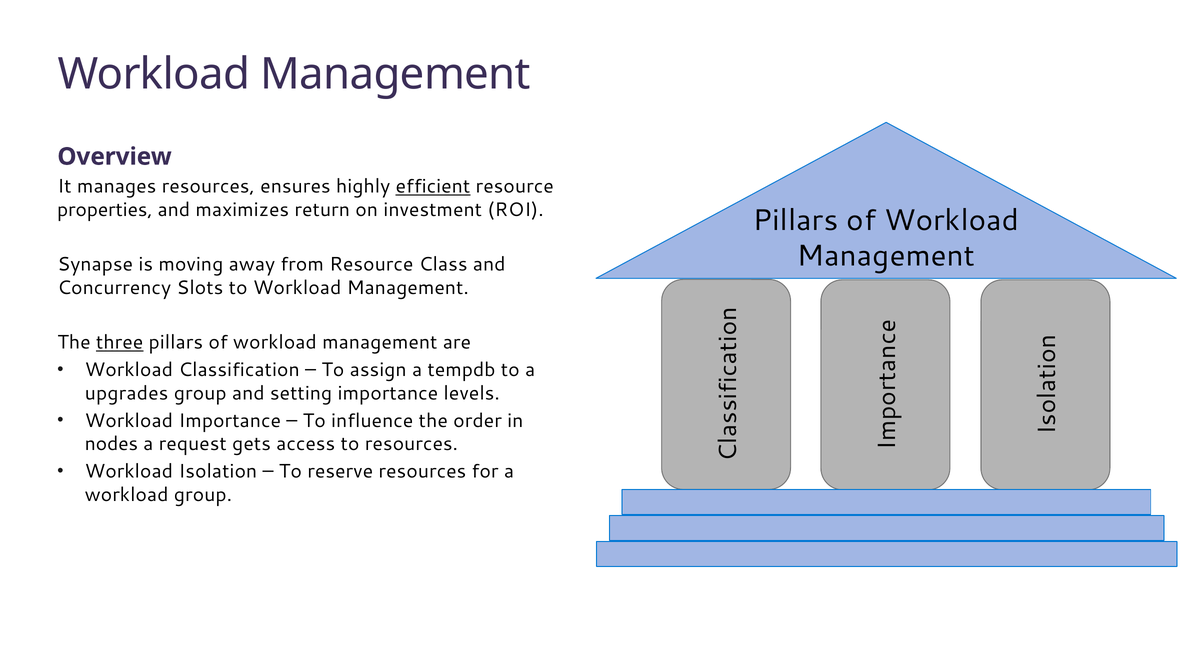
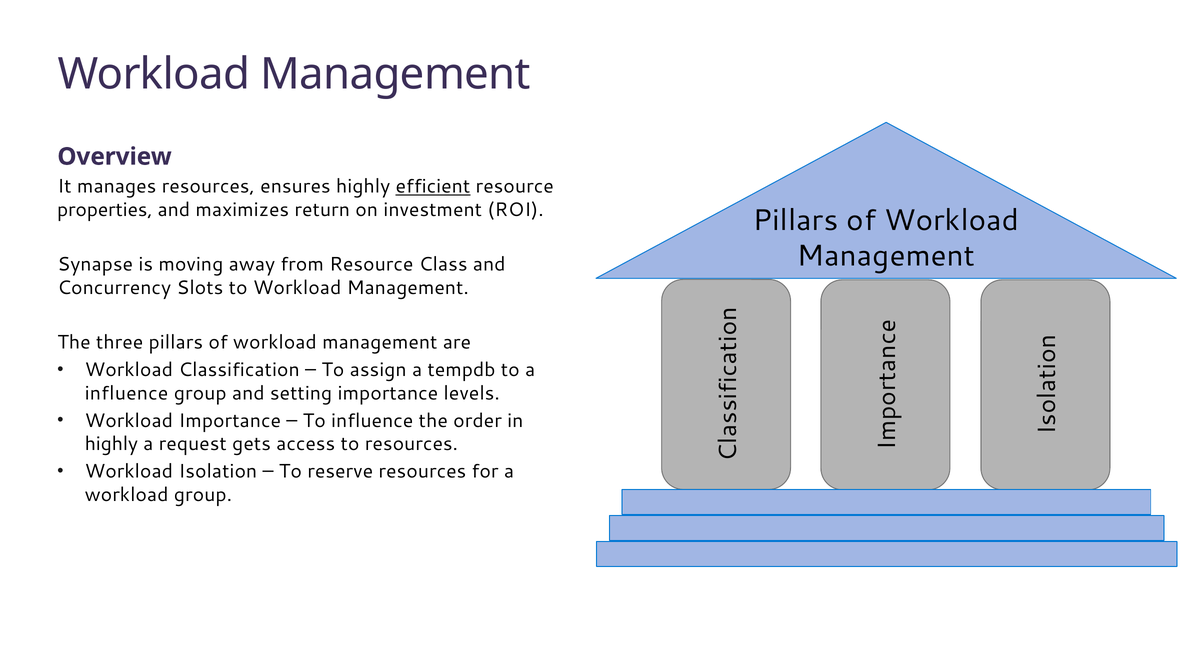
three underline: present -> none (120, 342)
upgrades: upgrades -> influence (127, 393)
nodes: nodes -> highly (111, 444)
